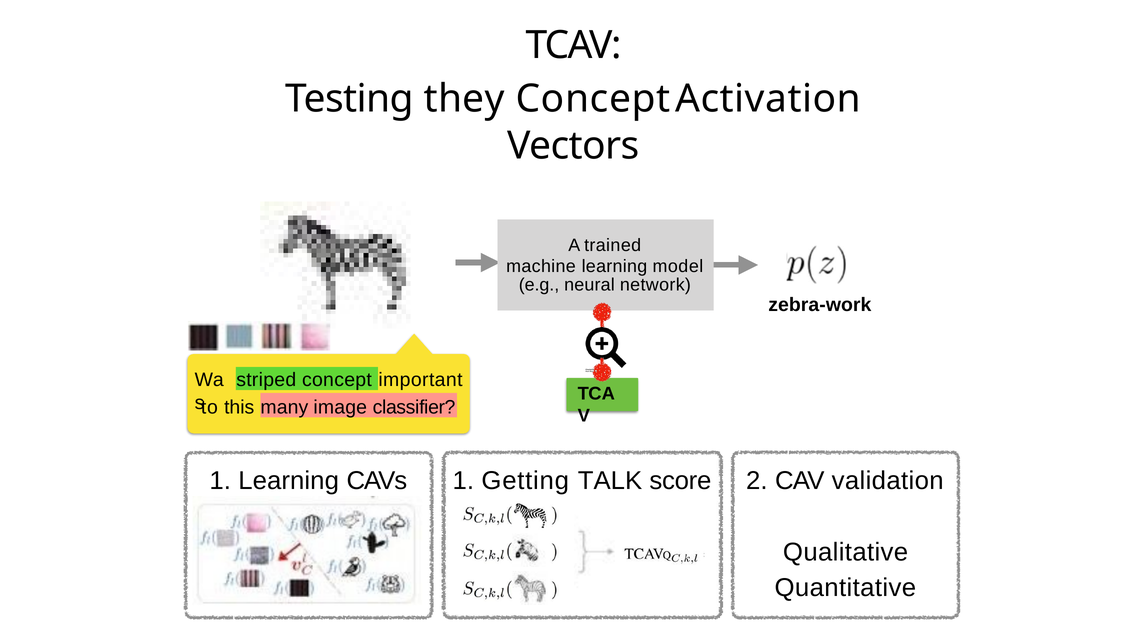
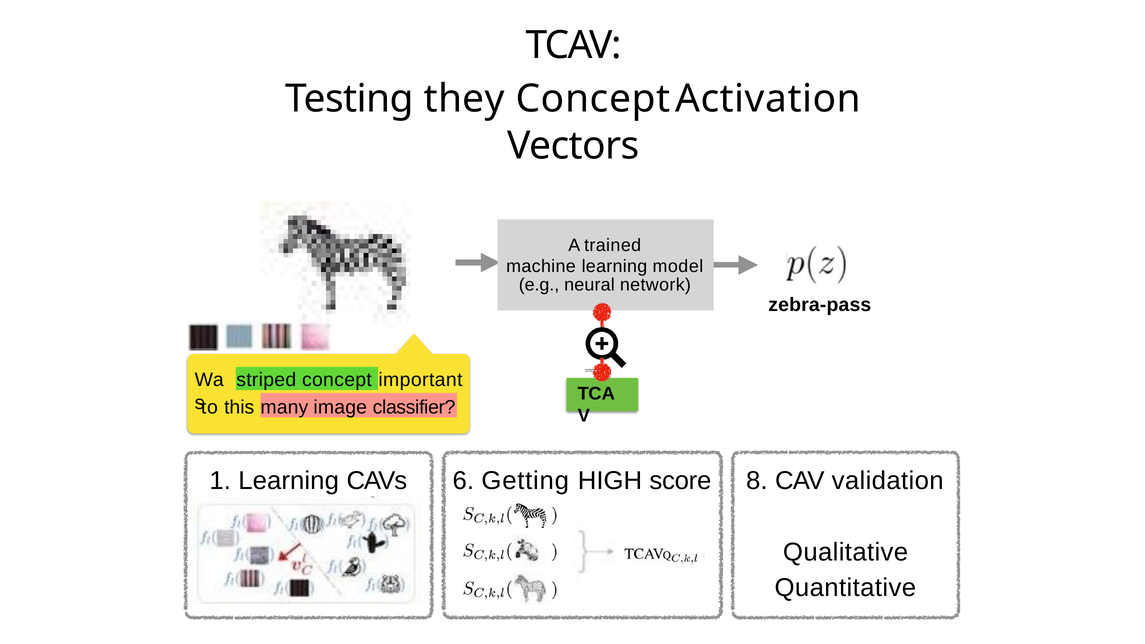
zebra-work: zebra-work -> zebra-pass (820, 305)
CAVs 1: 1 -> 6 (463, 481)
TALK: TALK -> HIGH (610, 481)
2: 2 -> 8 (757, 481)
